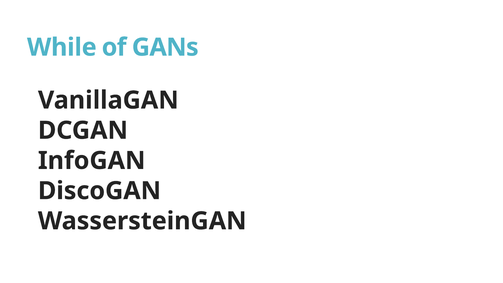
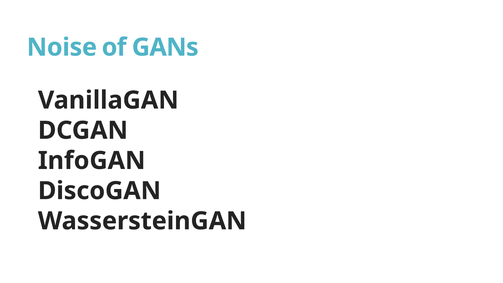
While: While -> Noise (62, 47)
